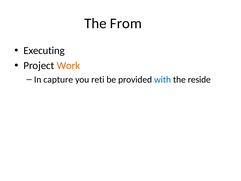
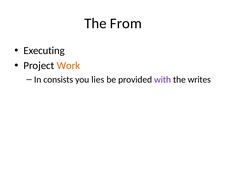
capture: capture -> consists (58, 79)
reti: reti -> lies (98, 79)
with colour: blue -> purple (163, 79)
reside: reside -> writes (199, 79)
